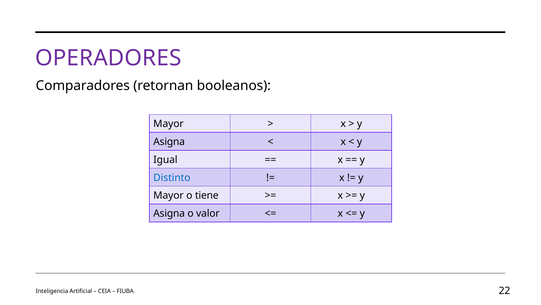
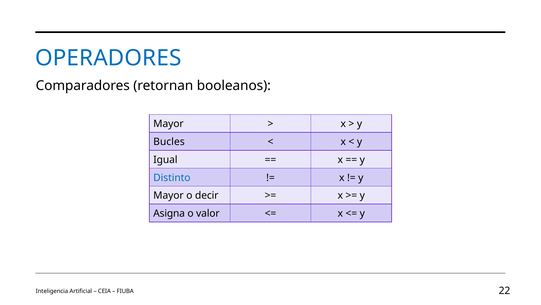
OPERADORES colour: purple -> blue (108, 58)
Asigna: Asigna -> Bucles (169, 142)
tiene: tiene -> decir (207, 195)
